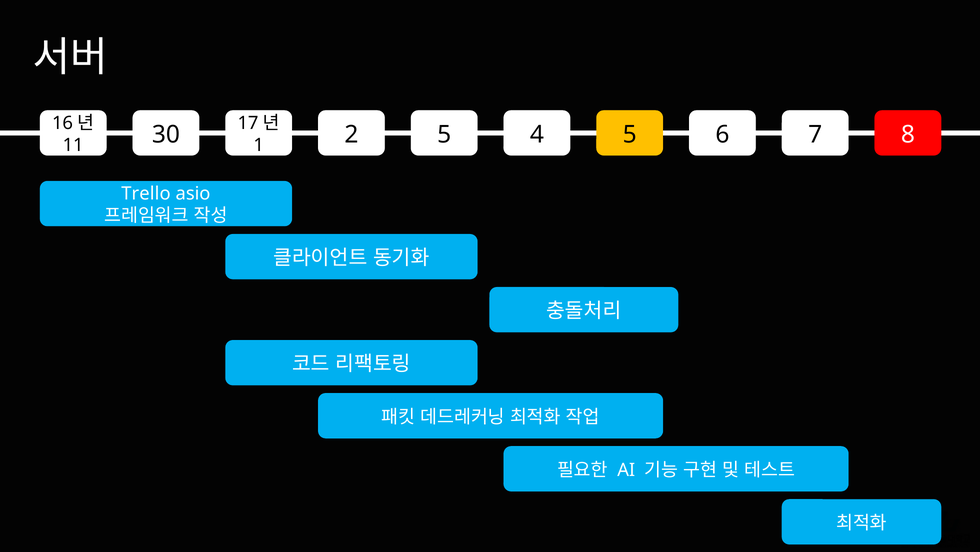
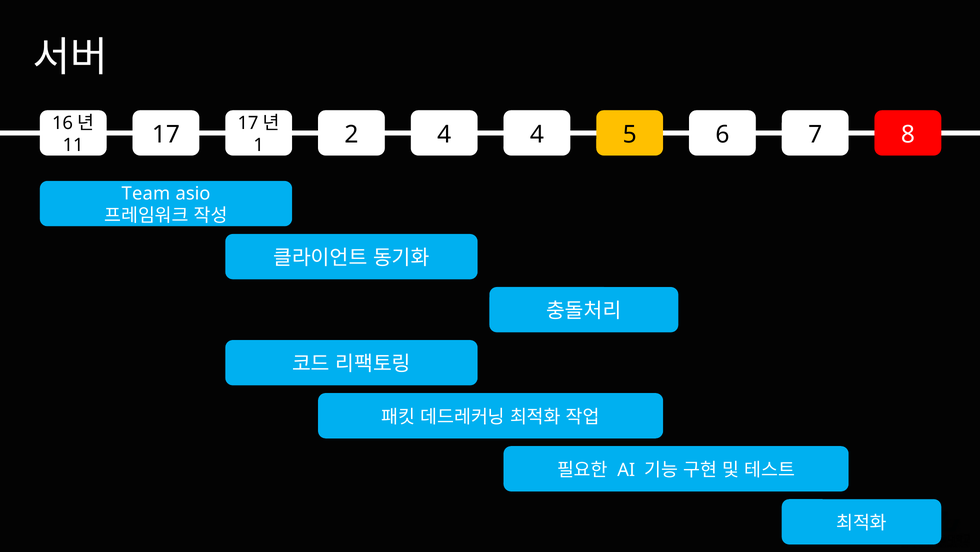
2 5: 5 -> 4 (444, 134)
30: 30 -> 17 (166, 134)
Trello: Trello -> Team (146, 194)
